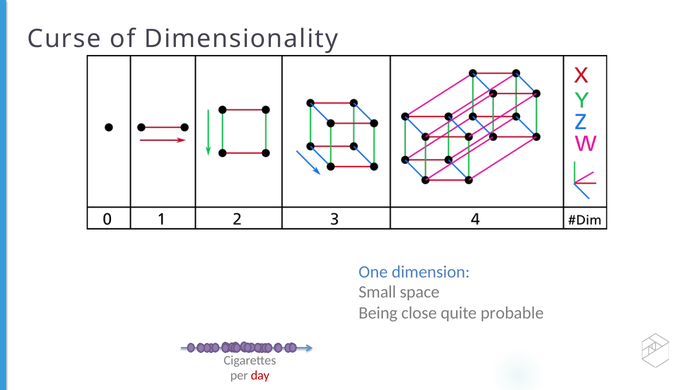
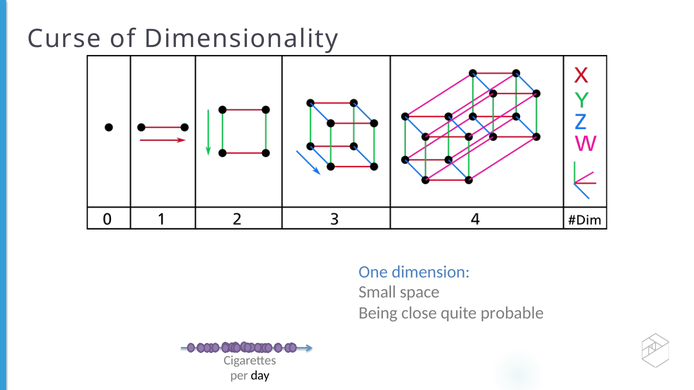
day colour: red -> black (260, 376)
